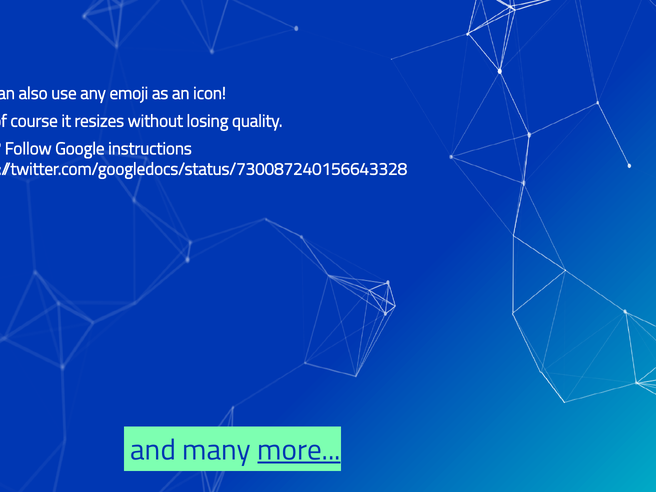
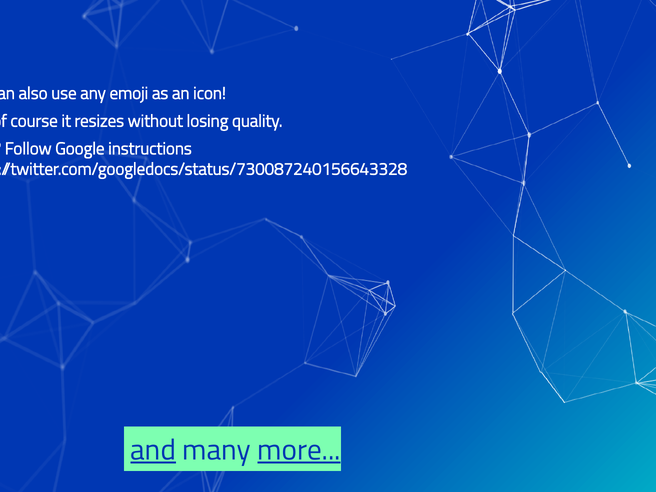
and underline: none -> present (153, 450)
